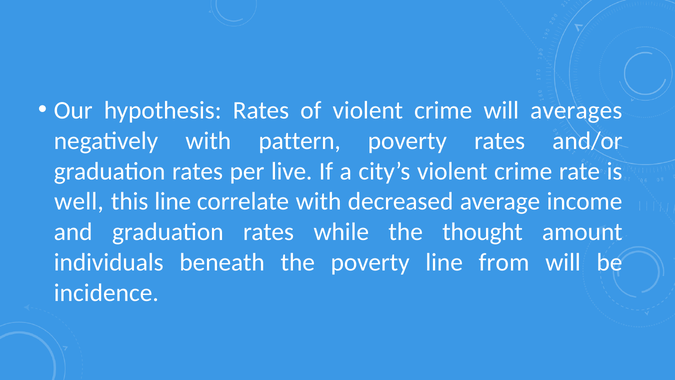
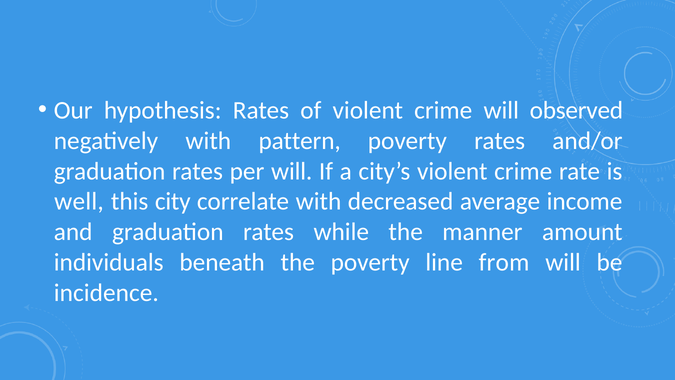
averages: averages -> observed (576, 110)
per live: live -> will (292, 171)
this line: line -> city (173, 201)
thought: thought -> manner (482, 232)
